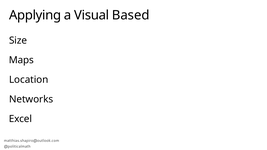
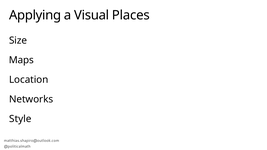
Based: Based -> Places (131, 15)
Excel: Excel -> Style (20, 119)
